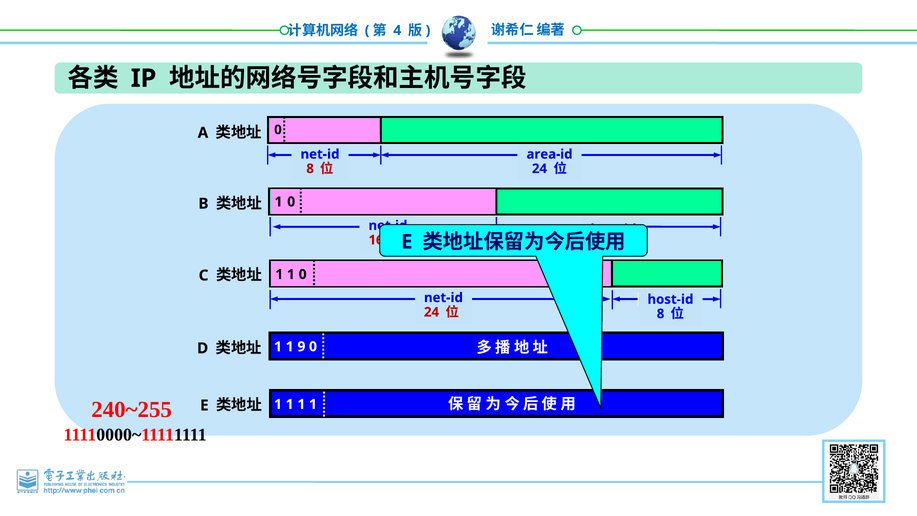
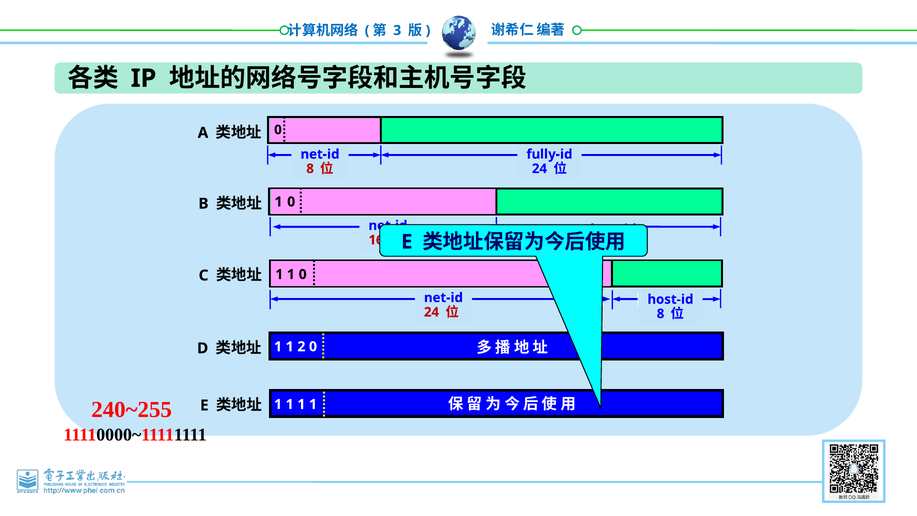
4: 4 -> 3 (397, 30)
area-id: area-id -> fully-id (549, 154)
9: 9 -> 2 (301, 347)
